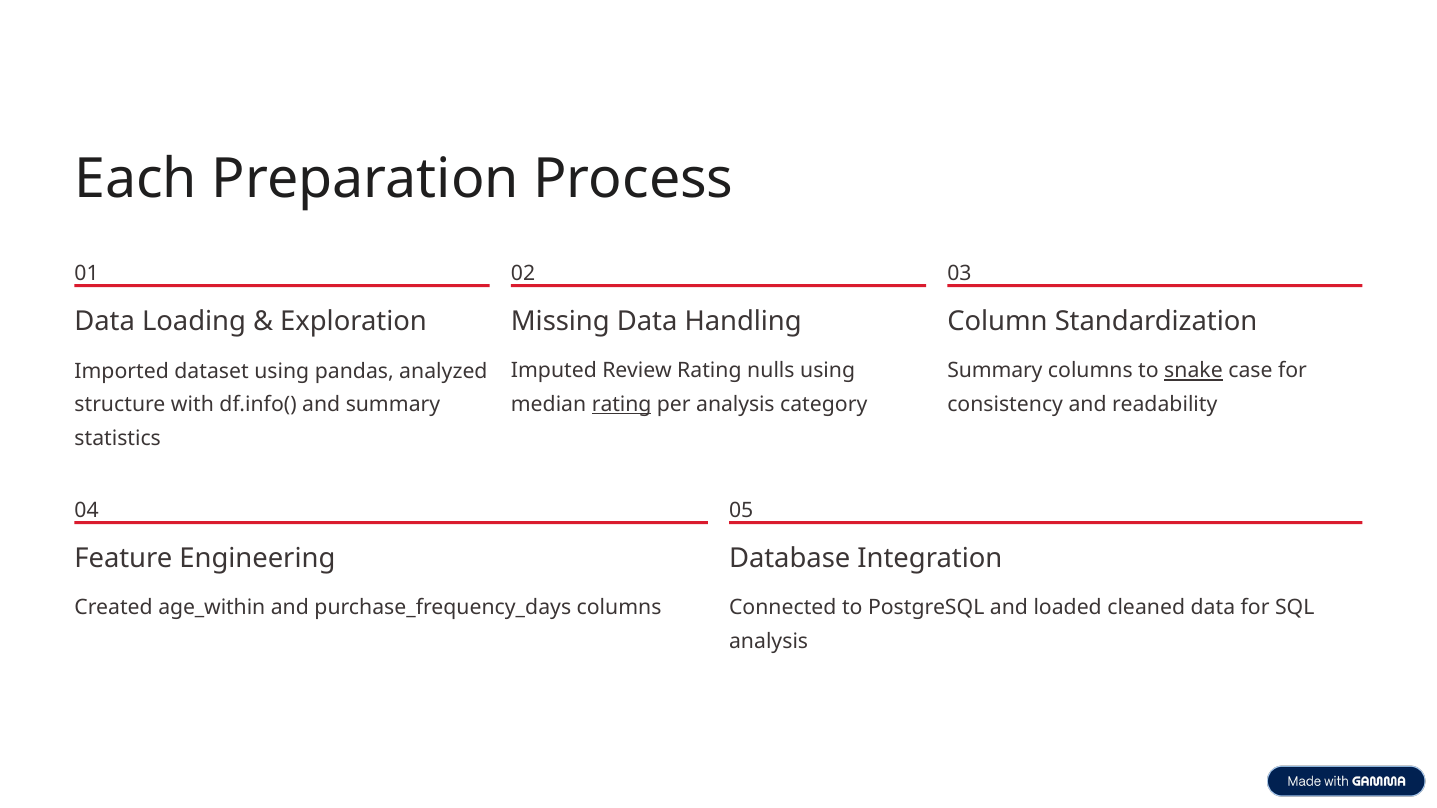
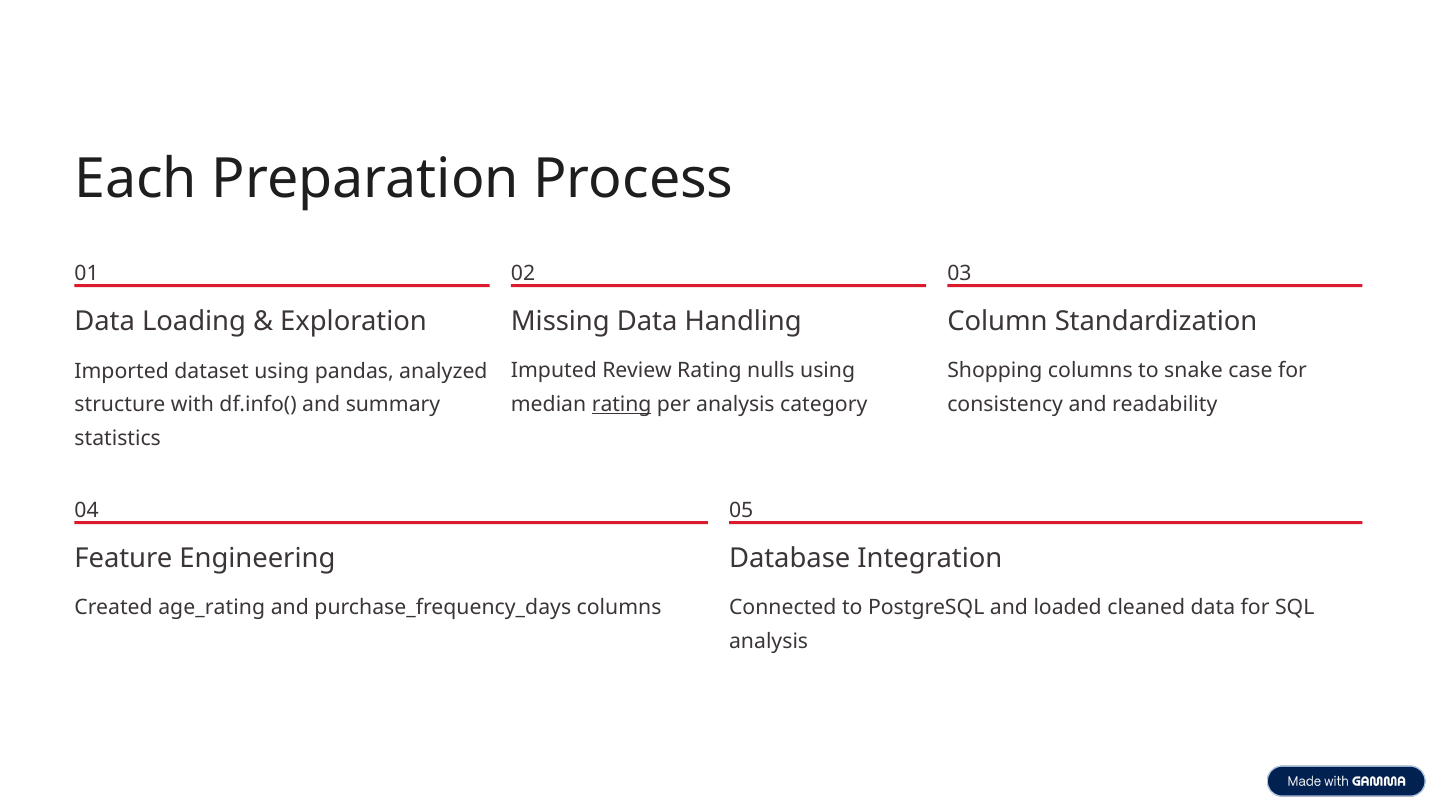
Summary: Summary -> Shopping (995, 371)
snake underline: present -> none (1193, 371)
age_within: age_within -> age_rating (212, 608)
